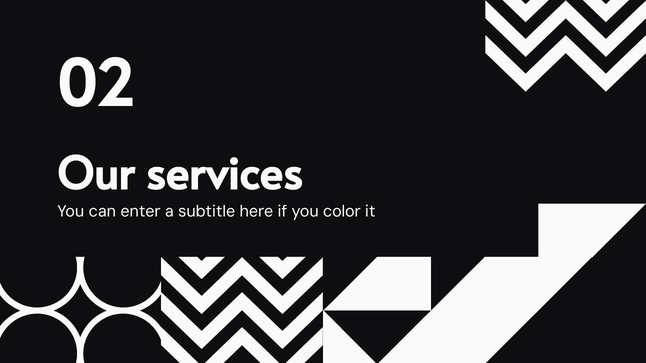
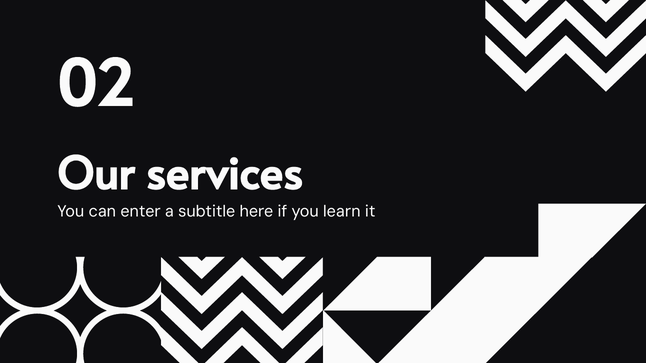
color: color -> learn (342, 212)
